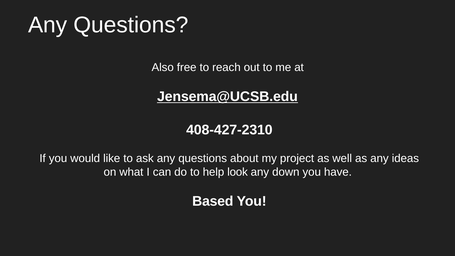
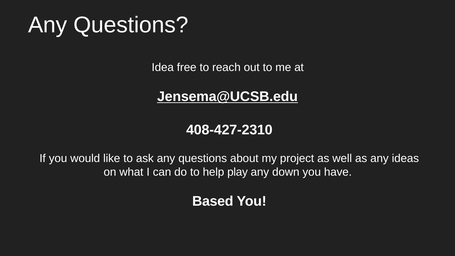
Also: Also -> Idea (163, 68)
look: look -> play (238, 172)
